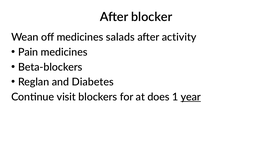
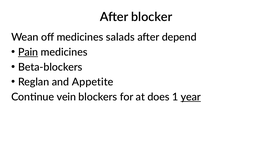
activity: activity -> depend (179, 37)
Pain underline: none -> present (28, 52)
Diabetes: Diabetes -> Appetite (93, 82)
visit: visit -> vein (66, 97)
